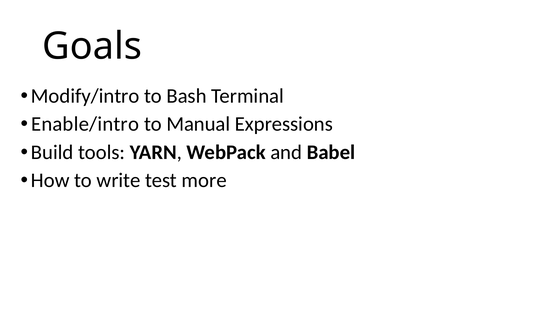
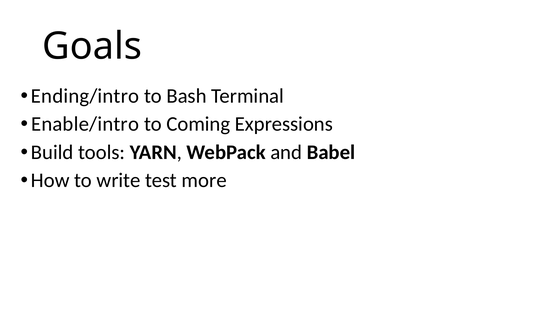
Modify/intro: Modify/intro -> Ending/intro (85, 96)
Manual: Manual -> Coming (198, 124)
